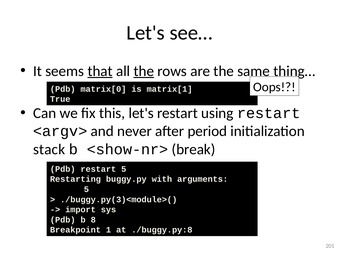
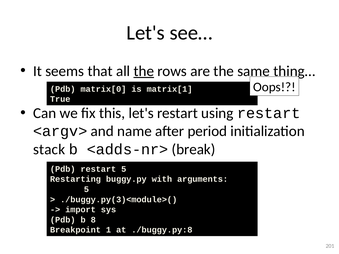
that underline: present -> none (100, 71)
never: never -> name (134, 131)
<show-nr>: <show-nr> -> <adds-nr> (128, 149)
